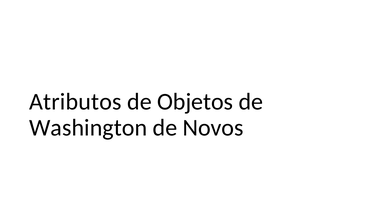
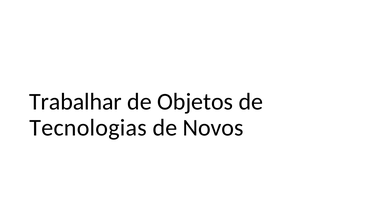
Atributos: Atributos -> Trabalhar (75, 102)
Washington: Washington -> Tecnologias (88, 128)
